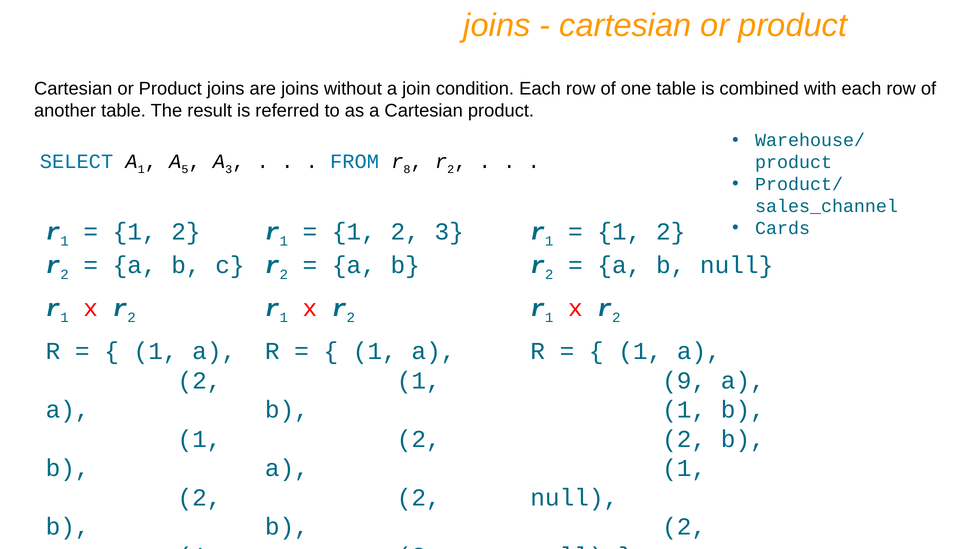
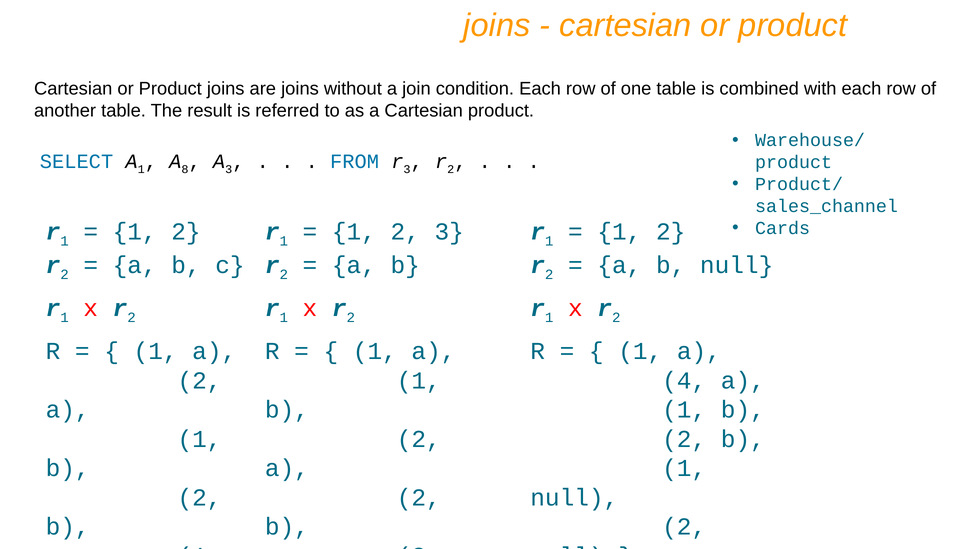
5: 5 -> 8 (185, 170)
r 8: 8 -> 3 (407, 170)
9: 9 -> 4 (684, 381)
